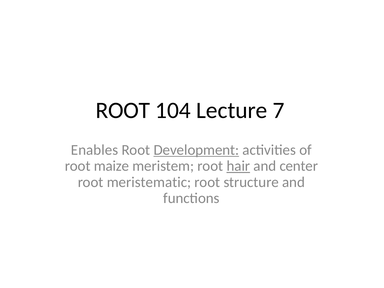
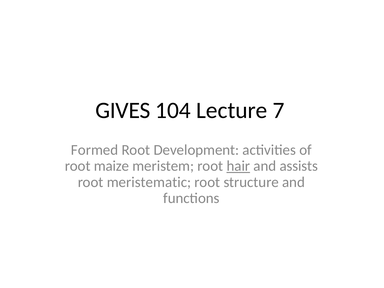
ROOT: ROOT -> GIVES (123, 110)
Enables: Enables -> Formed (95, 150)
Development underline: present -> none (196, 150)
center: center -> assists (299, 166)
